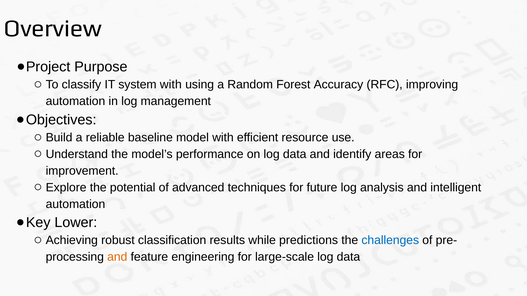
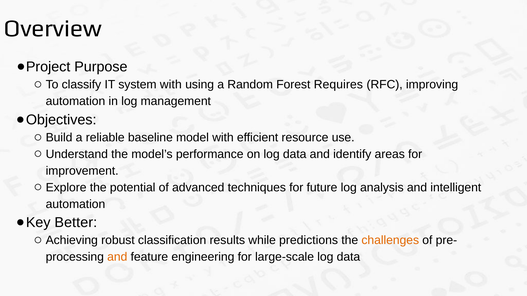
Accuracy: Accuracy -> Requires (338, 85)
Lower: Lower -> Better (76, 223)
challenges colour: blue -> orange (390, 241)
